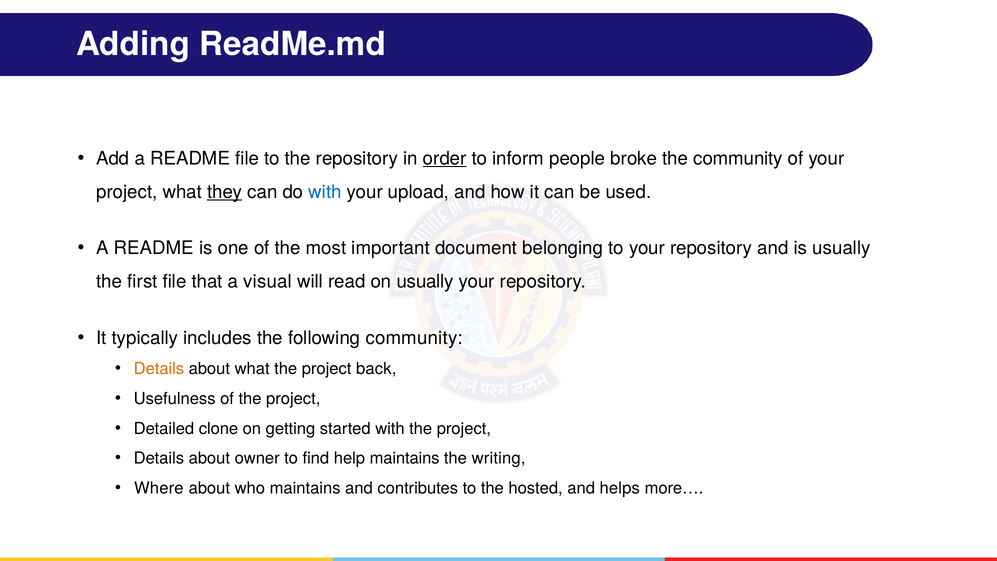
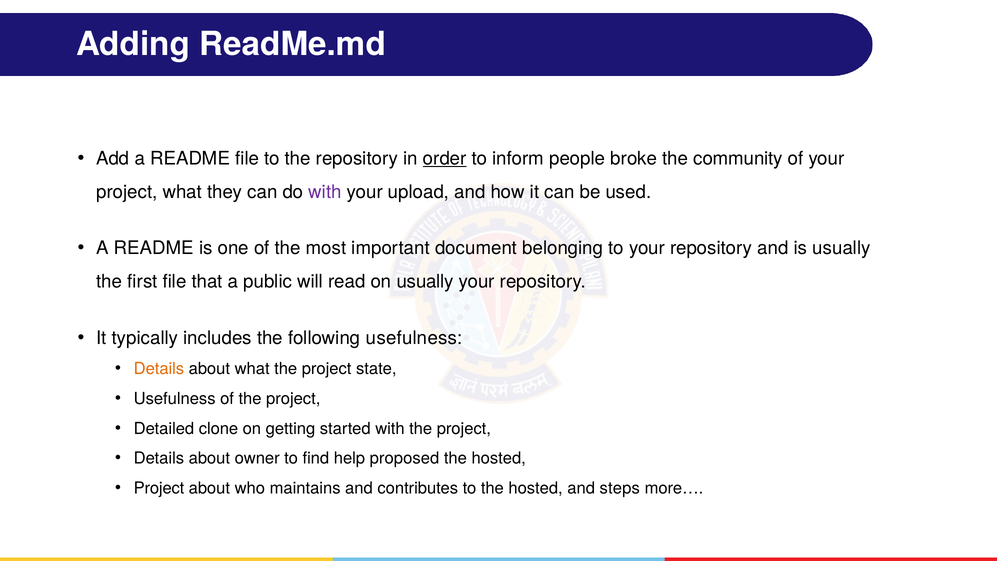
they underline: present -> none (225, 192)
with colour: blue -> purple (325, 192)
visual: visual -> public (268, 282)
following community: community -> usefulness (414, 338)
back: back -> state (376, 369)
help maintains: maintains -> proposed (404, 458)
writing: writing -> hosted (499, 458)
Where: Where -> Project (159, 488)
helps: helps -> steps (620, 488)
